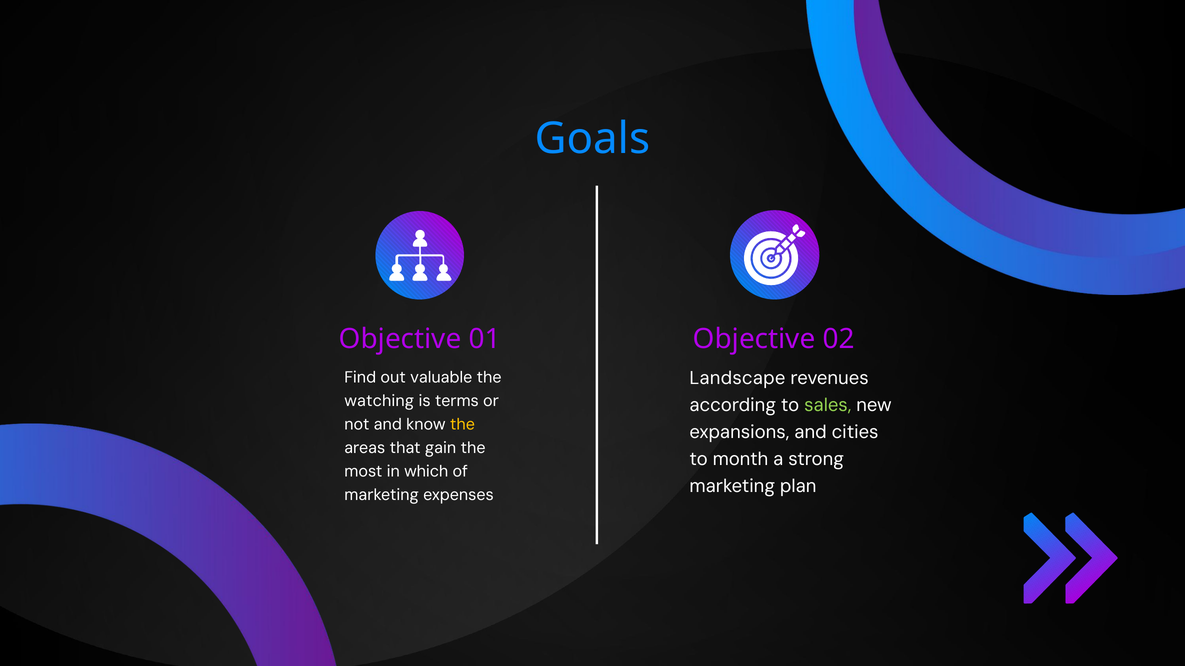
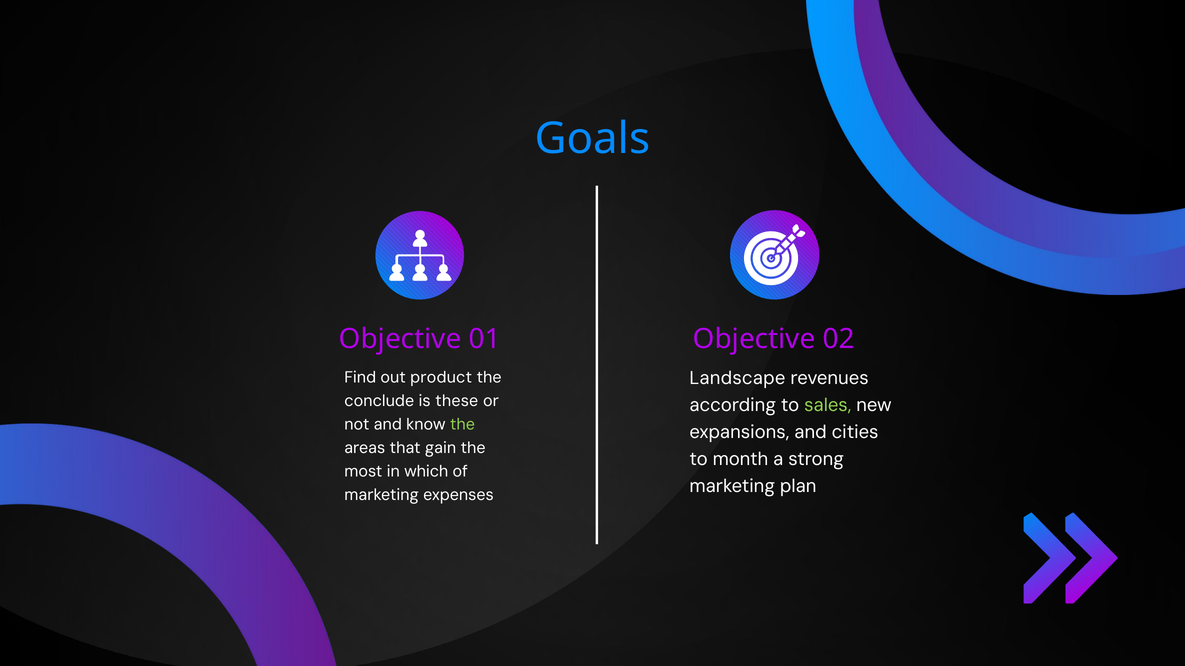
valuable: valuable -> product (441, 378)
watching: watching -> conclude (379, 401)
terms: terms -> these (457, 401)
the colour: yellow -> light green (462, 425)
